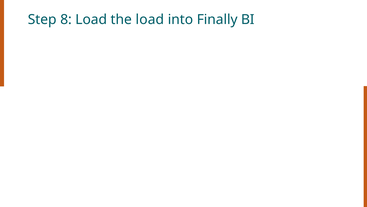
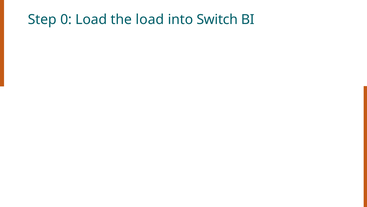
8: 8 -> 0 (66, 20)
Finally: Finally -> Switch (217, 20)
